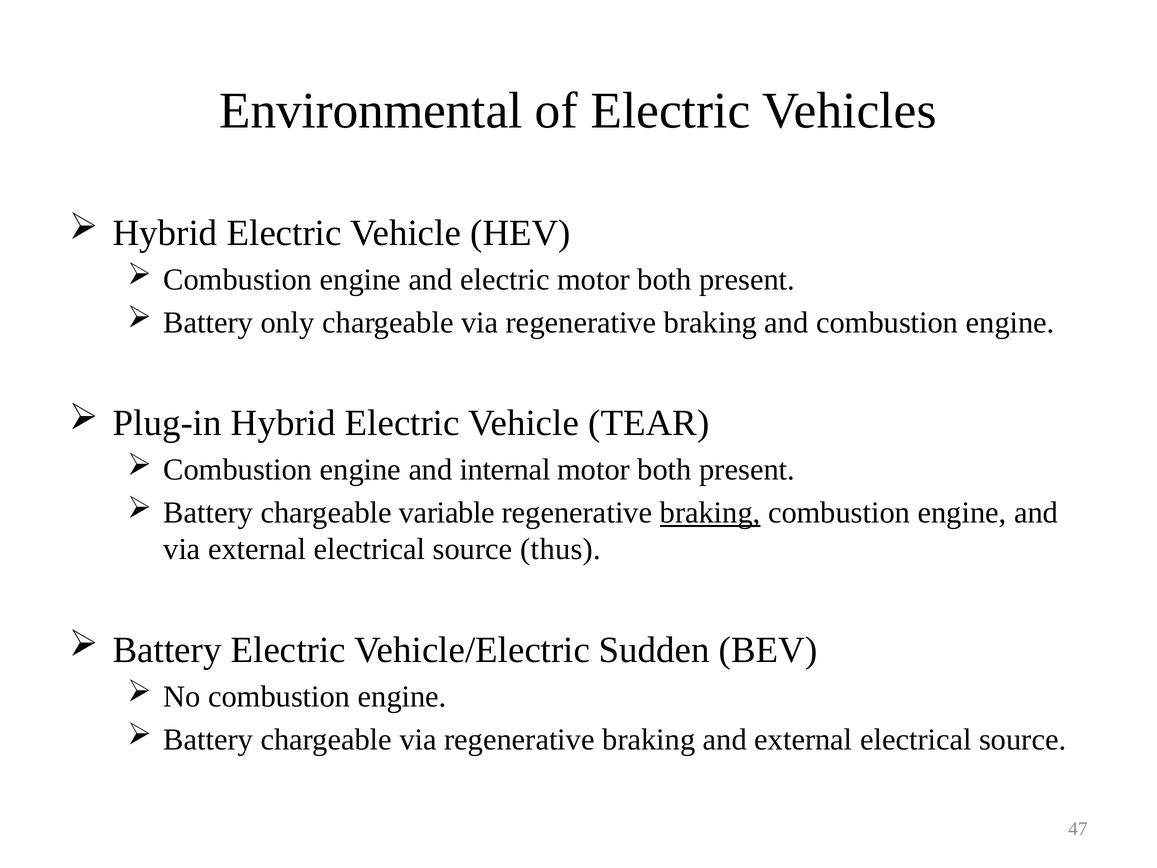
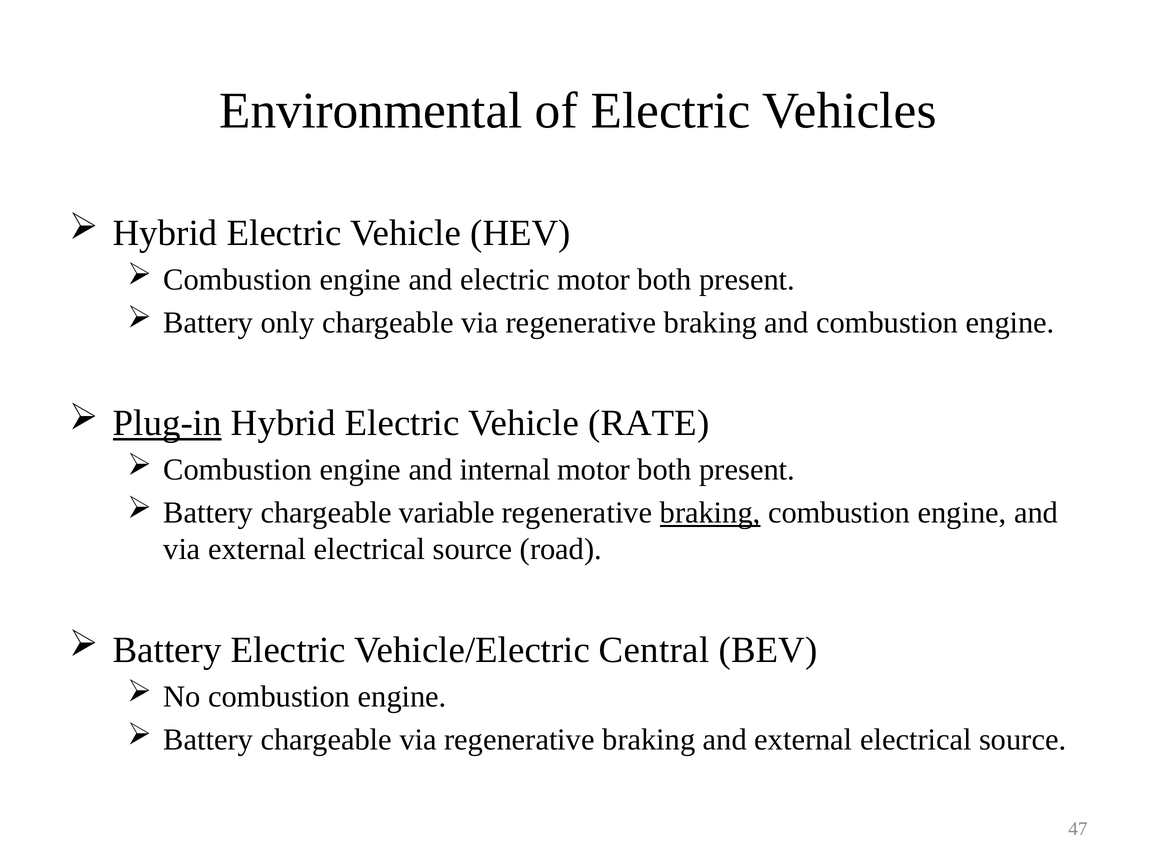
Plug-in underline: none -> present (167, 423)
TEAR: TEAR -> RATE (649, 423)
thus: thus -> road (561, 549)
Sudden: Sudden -> Central (654, 650)
